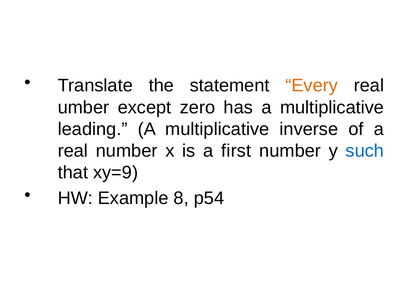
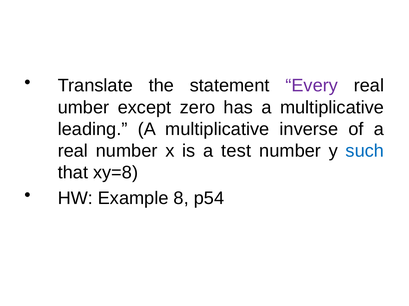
Every colour: orange -> purple (312, 86)
first: first -> test (236, 151)
xy=9: xy=9 -> xy=8 (116, 173)
